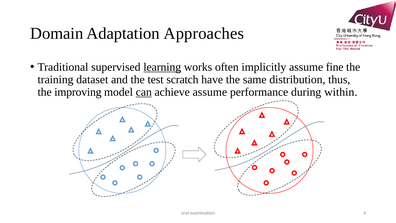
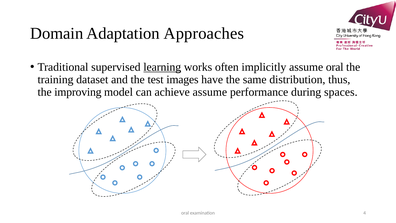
assume fine: fine -> oral (335, 67)
scratch: scratch -> images (182, 79)
can underline: present -> none (144, 92)
within: within -> spaces (341, 92)
